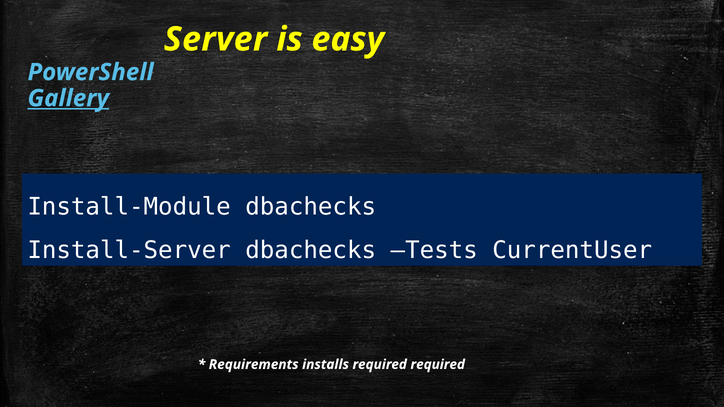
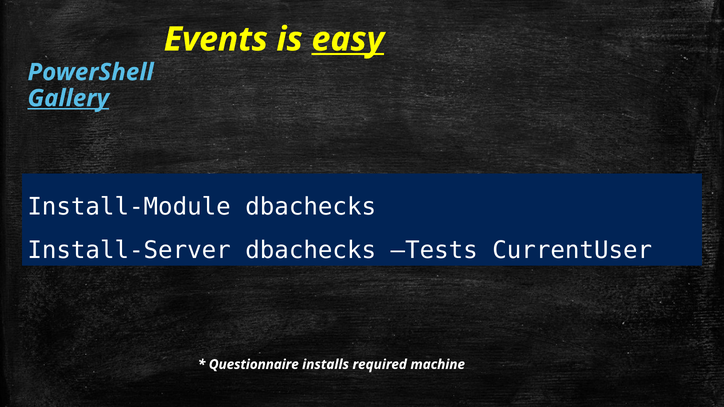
Server: Server -> Events (216, 39)
easy underline: none -> present (348, 39)
Requirements: Requirements -> Questionnaire (254, 365)
required required: required -> machine (438, 365)
